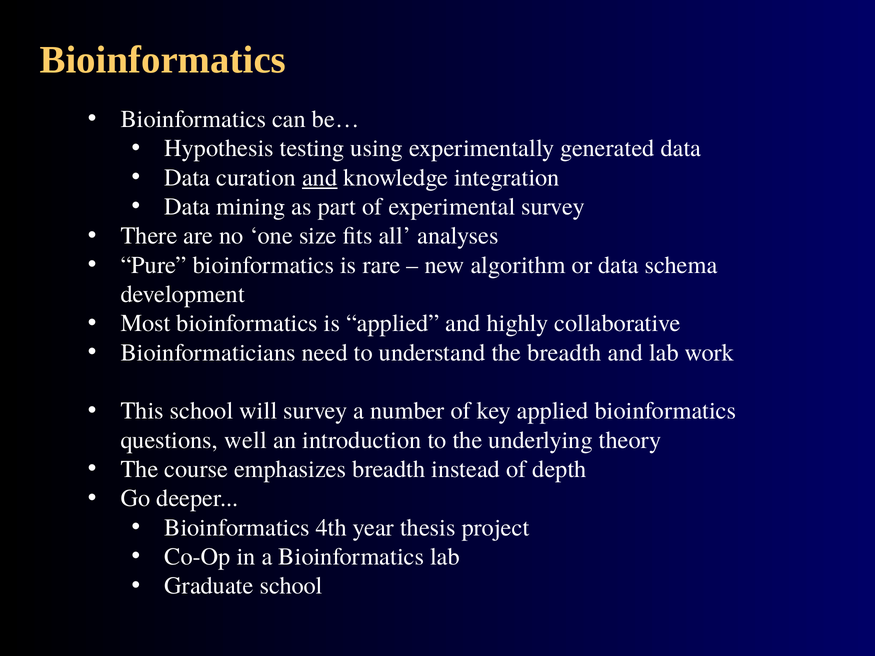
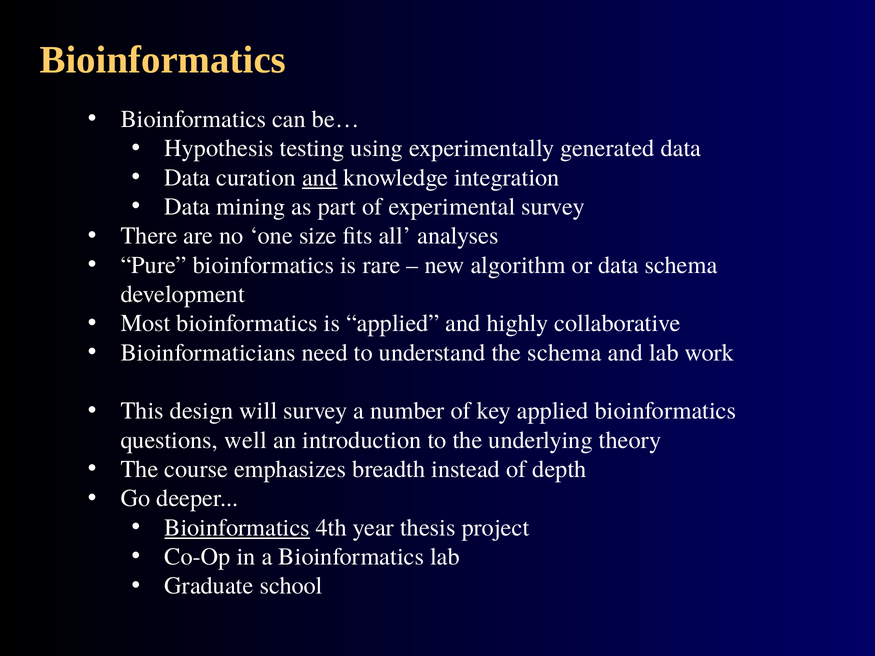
the breadth: breadth -> schema (564, 353)
This school: school -> design (202, 411)
Bioinformatics underline: none -> present (237, 528)
